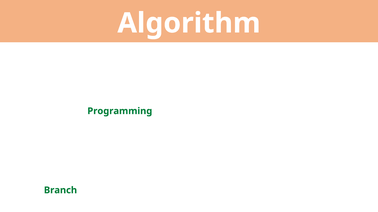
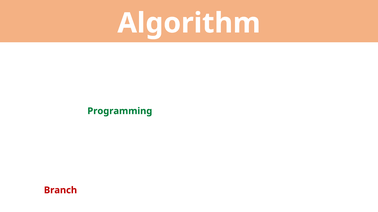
Branch colour: green -> red (60, 191)
